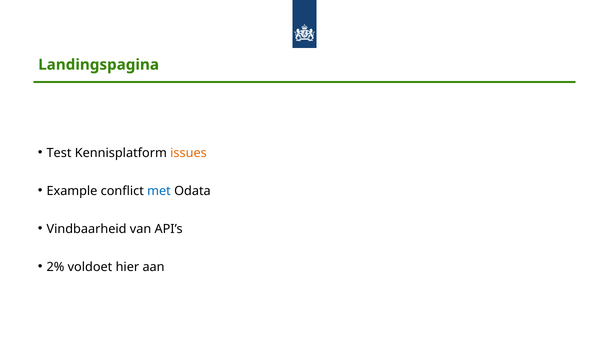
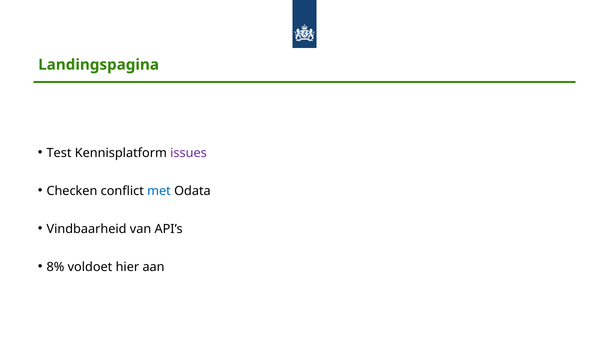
issues colour: orange -> purple (188, 153)
Example: Example -> Checken (72, 191)
2%: 2% -> 8% (55, 267)
